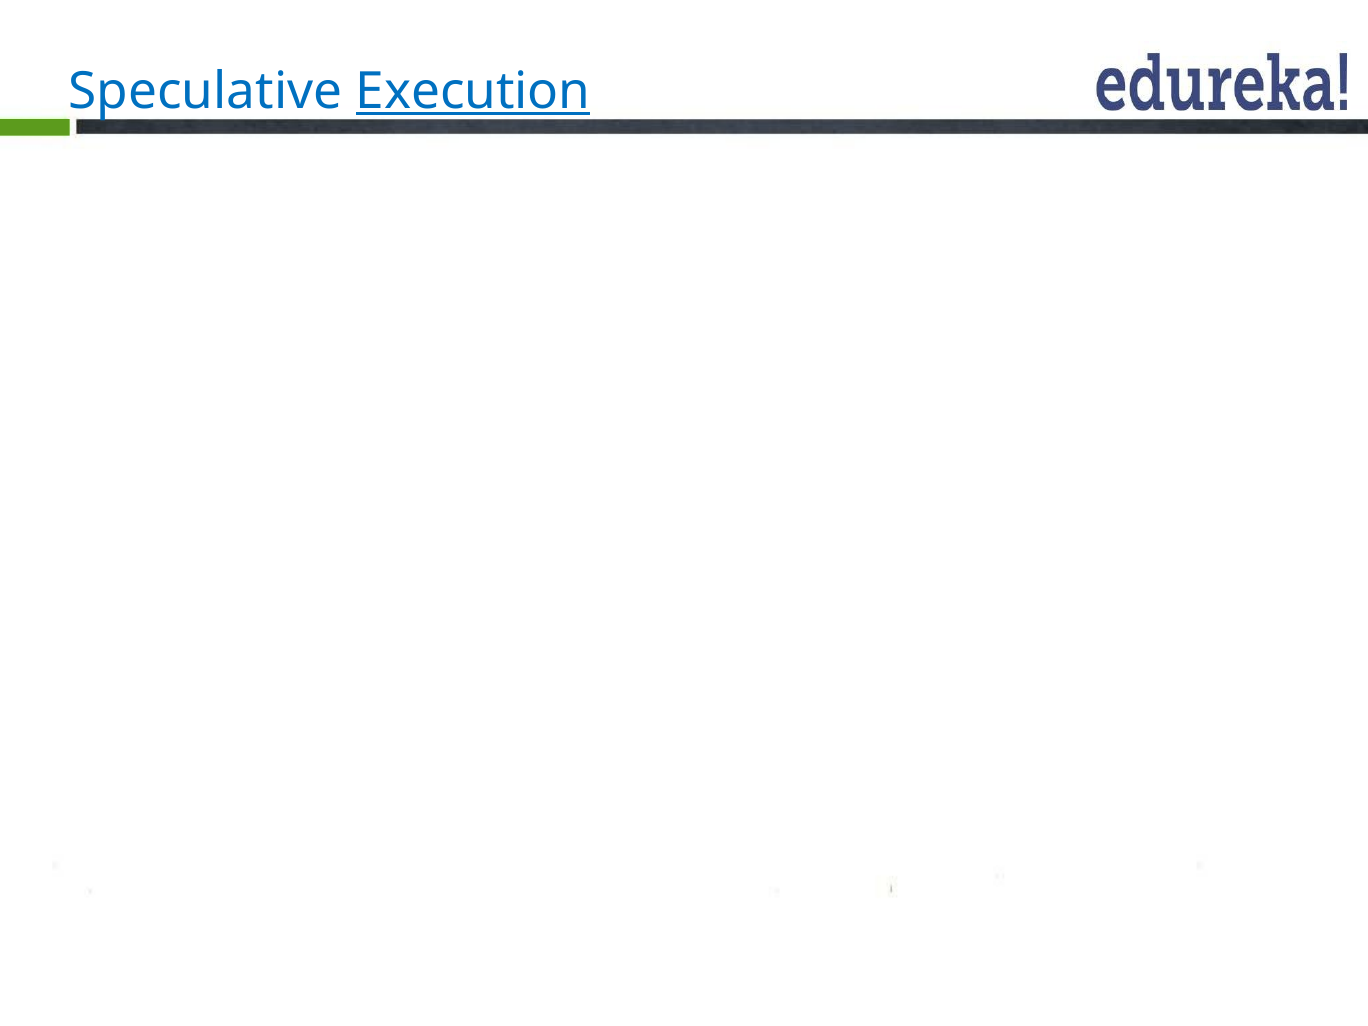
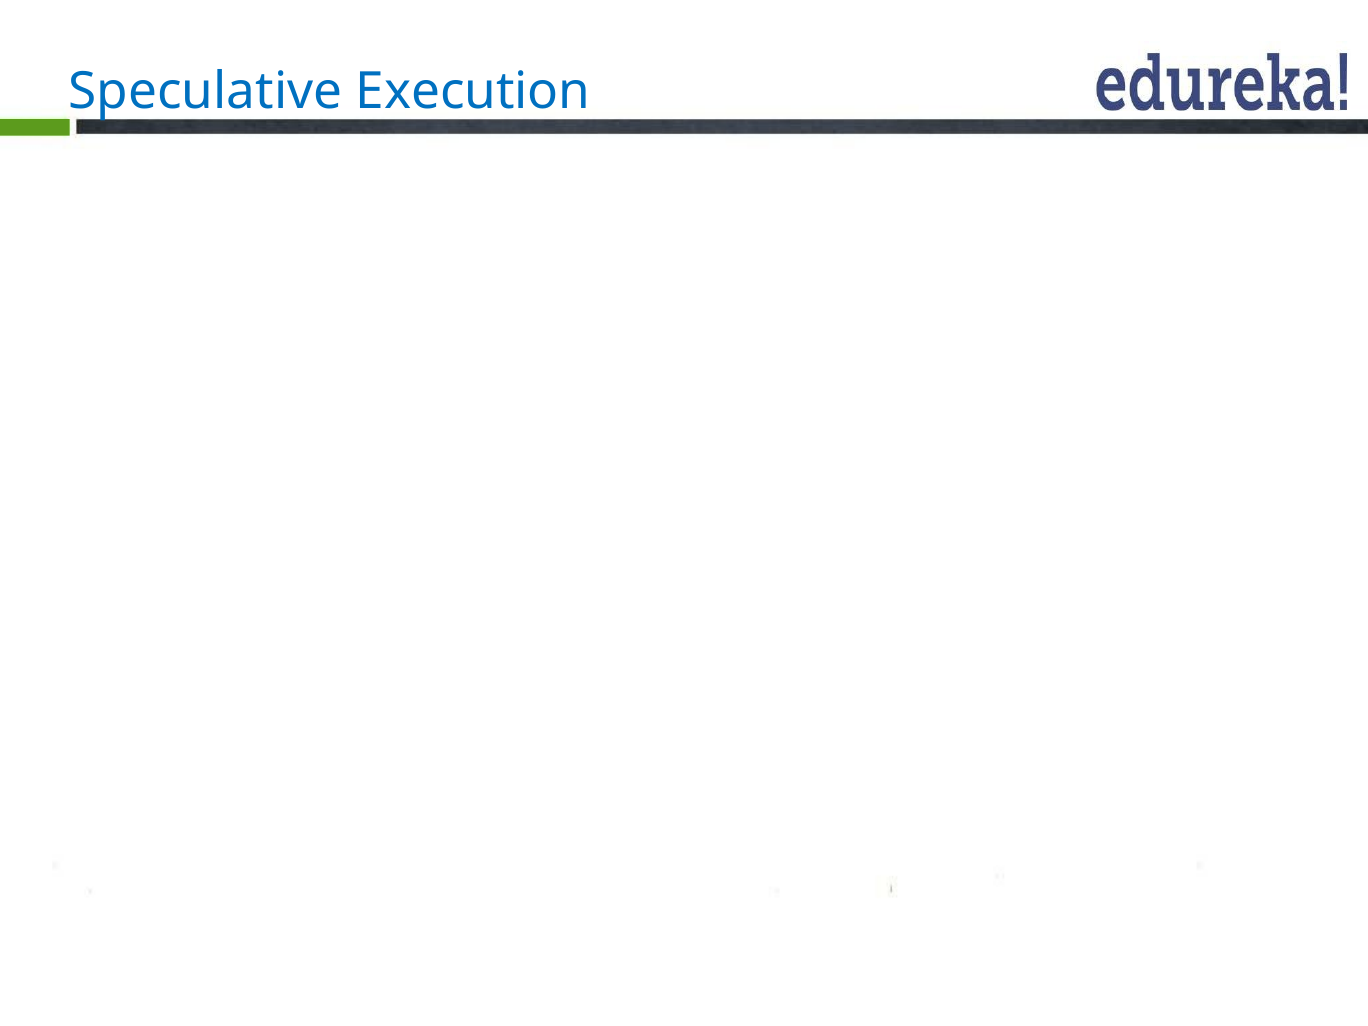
Execution underline: present -> none (473, 91)
